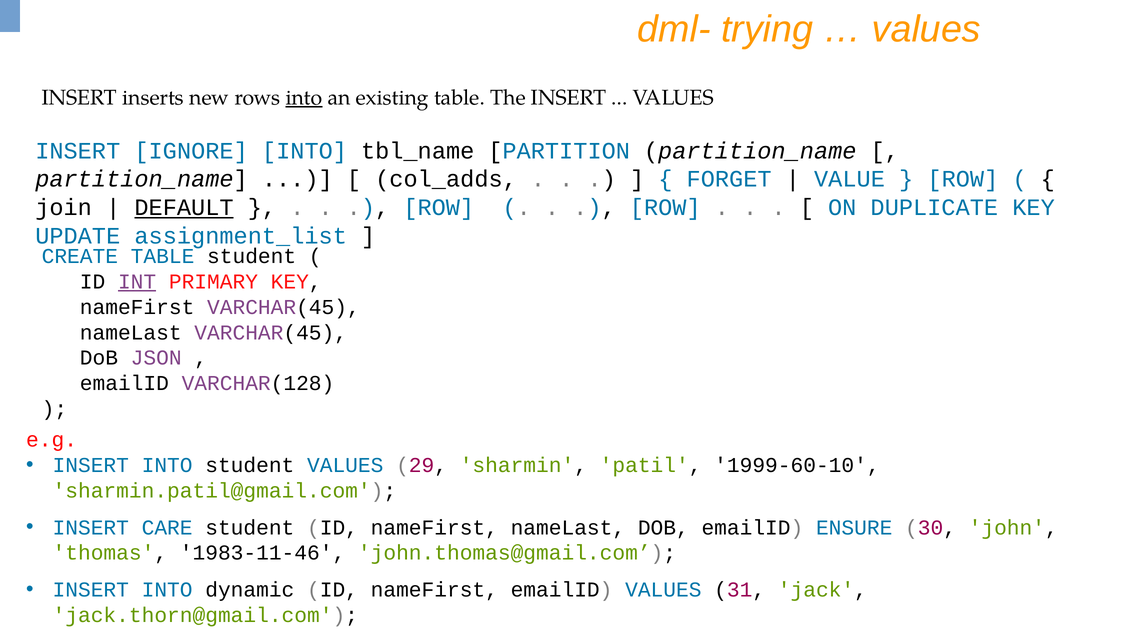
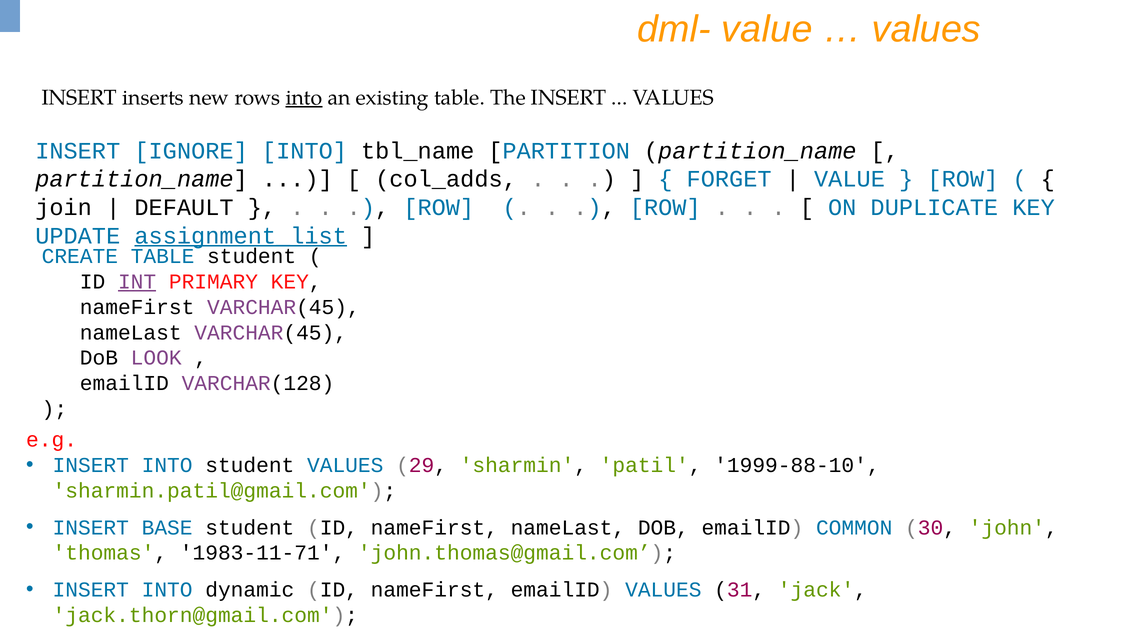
dml- trying: trying -> value (767, 29)
DEFAULT underline: present -> none (184, 208)
assignment_list underline: none -> present (241, 236)
JSON: JSON -> LOOK (156, 358)
1999-60-10: 1999-60-10 -> 1999-88-10 (797, 465)
CARE: CARE -> BASE (167, 528)
ENSURE: ENSURE -> COMMON (854, 528)
1983-11-46: 1983-11-46 -> 1983-11-71 (263, 553)
